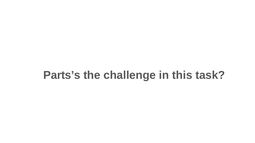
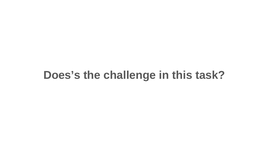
Parts’s: Parts’s -> Does’s (62, 75)
